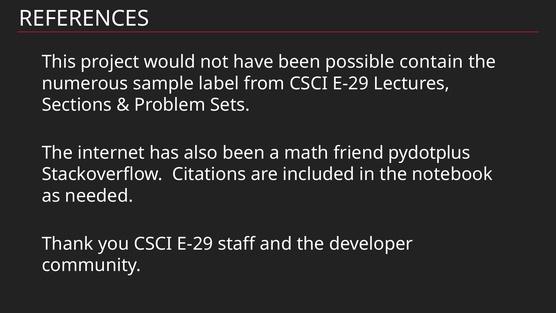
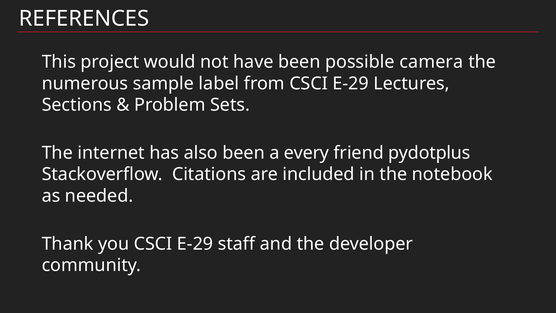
contain: contain -> camera (431, 62)
math: math -> every (307, 153)
